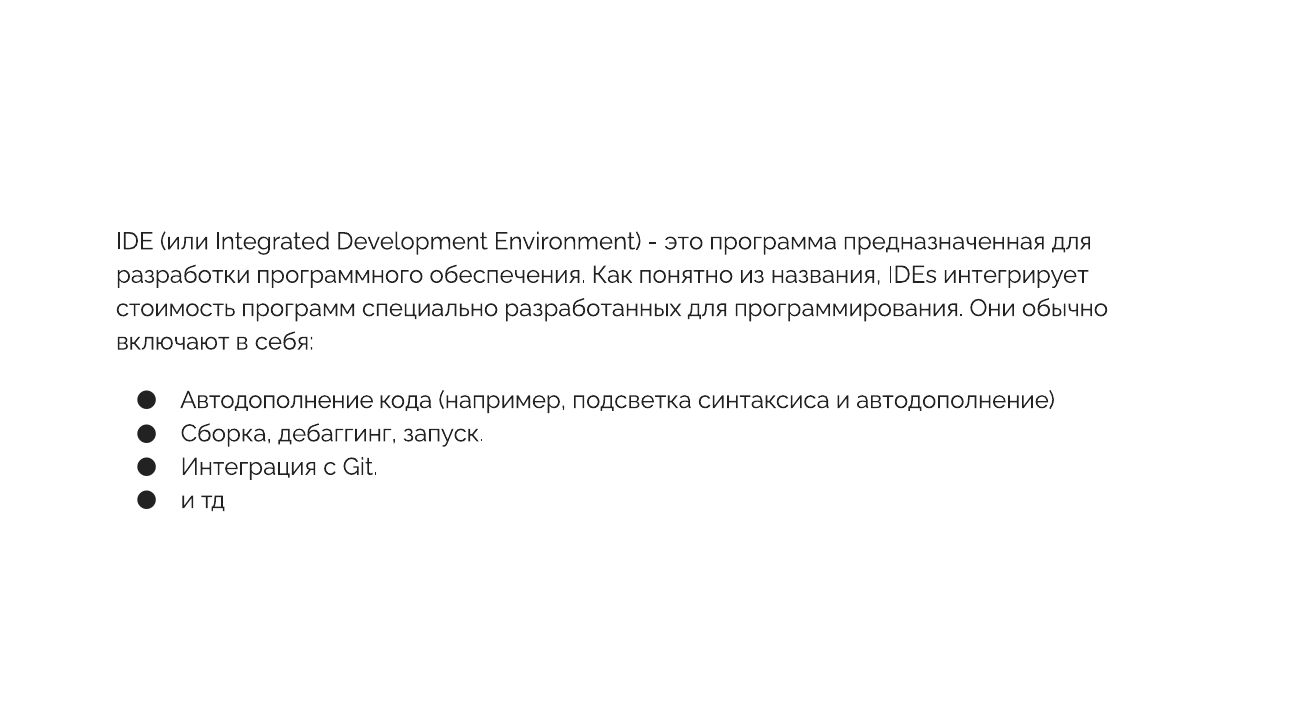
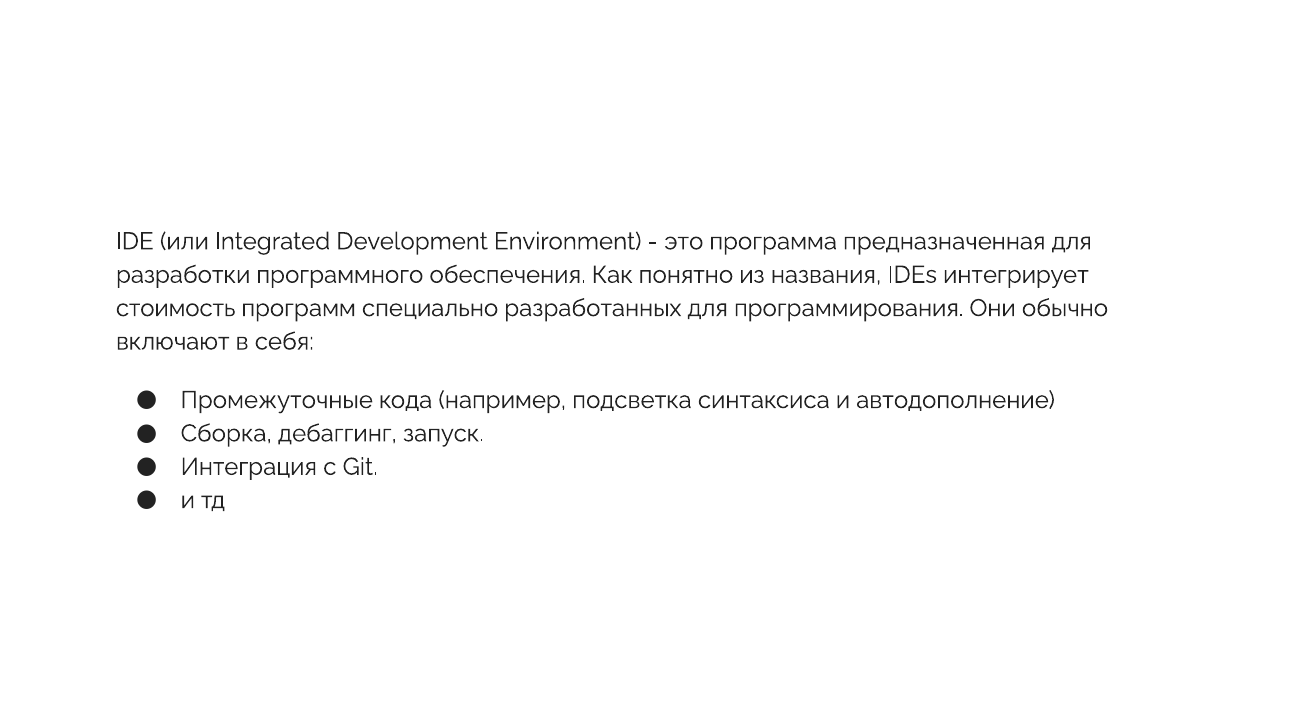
Автодополнение: Автодополнение -> Промежуточные (277, 400)
